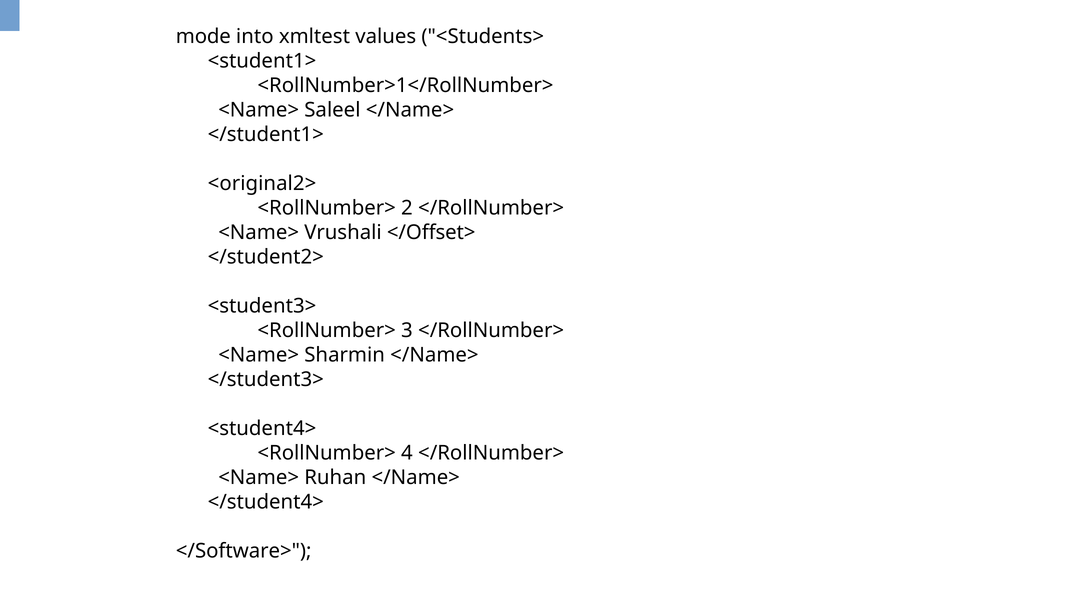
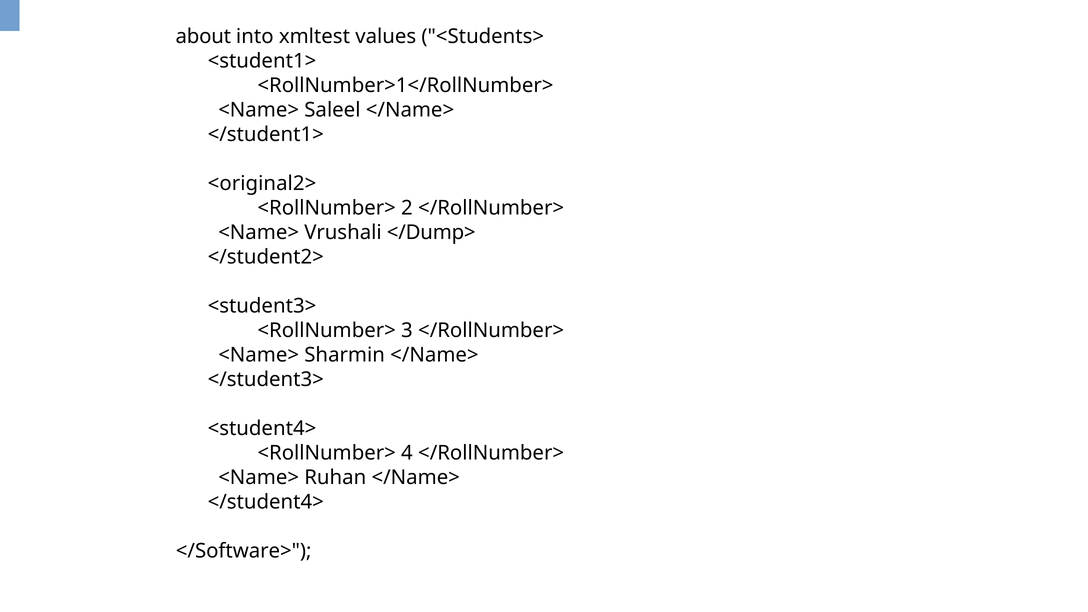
mode: mode -> about (203, 37)
</Offset>: </Offset> -> </Dump> (431, 233)
